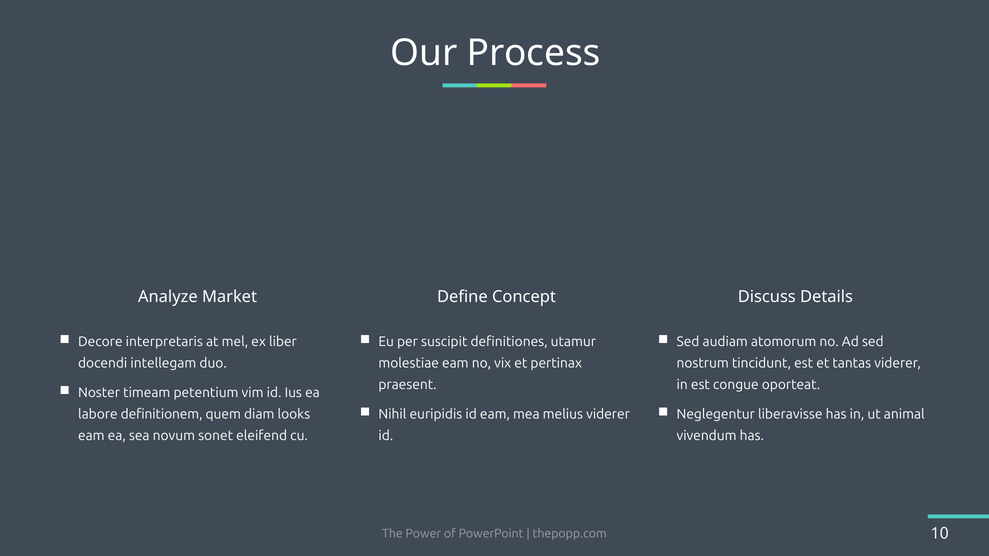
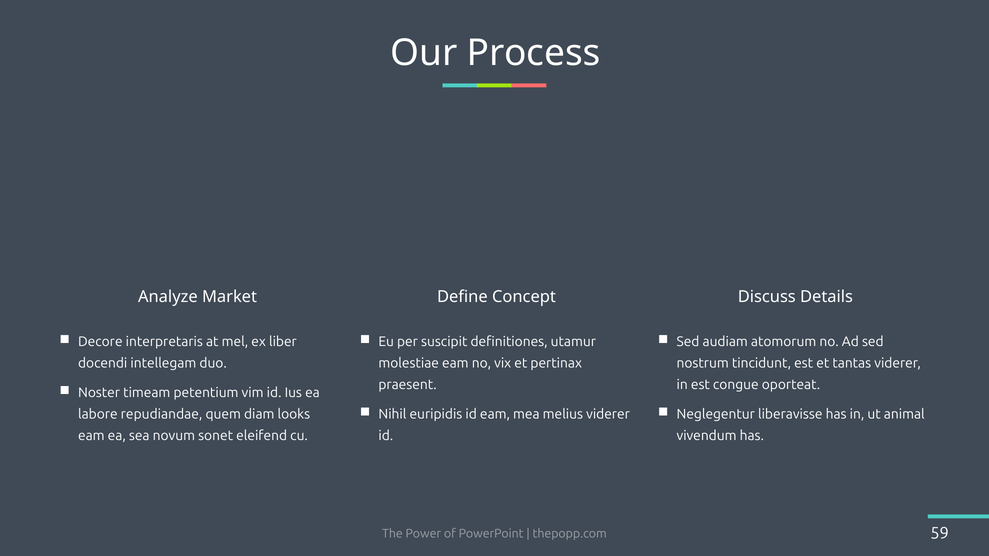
definitionem: definitionem -> repudiandae (162, 414)
10: 10 -> 59 (940, 534)
